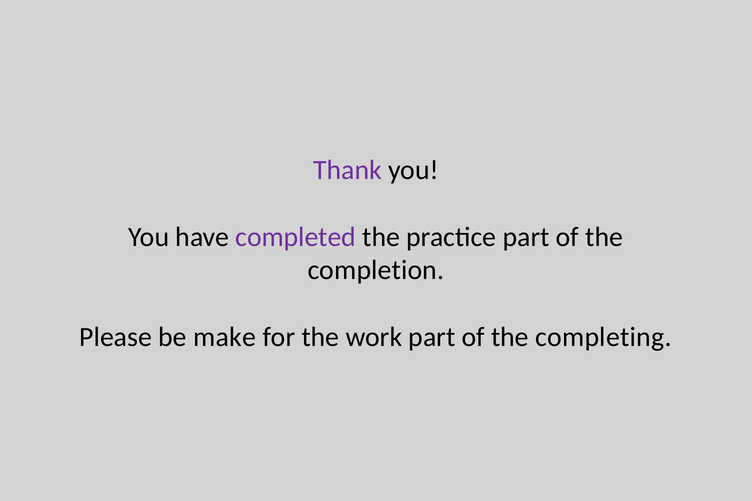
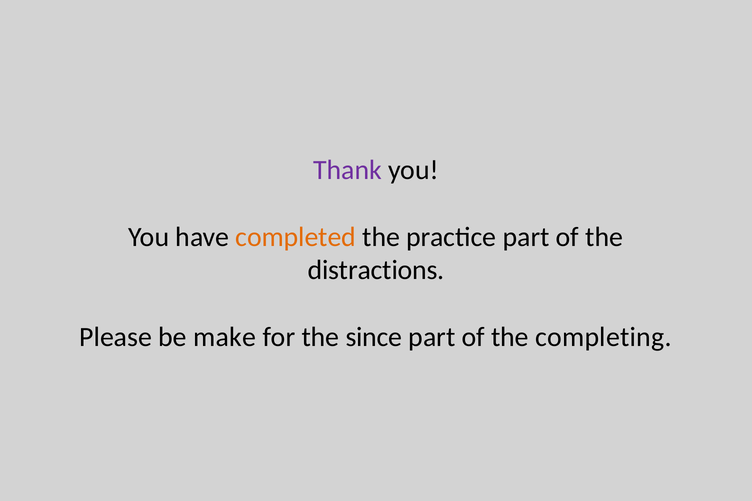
completed colour: purple -> orange (296, 237)
completion: completion -> distractions (376, 270)
work: work -> since (374, 337)
